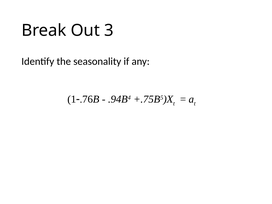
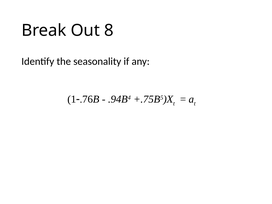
3: 3 -> 8 (109, 30)
